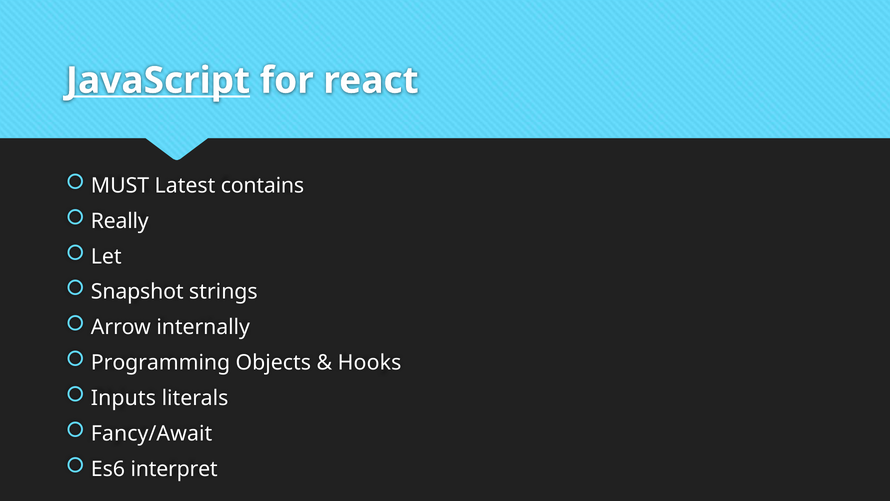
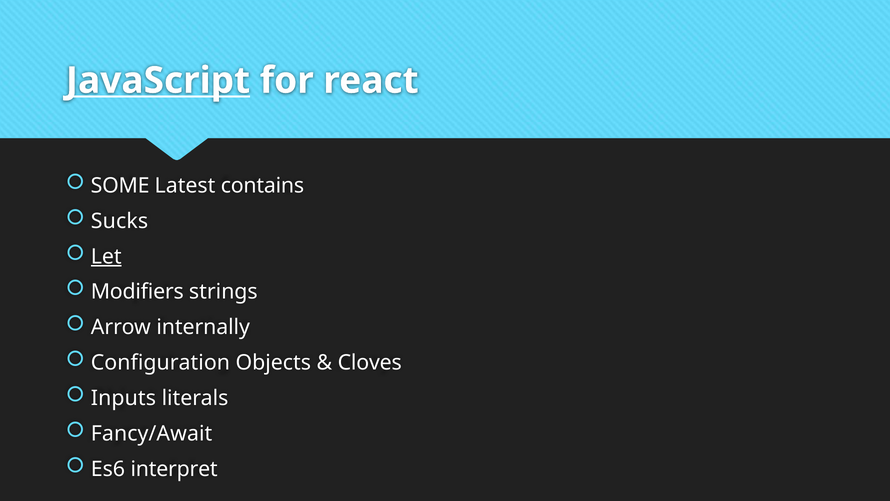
MUST: MUST -> SOME (120, 185)
Really: Really -> Sucks (120, 221)
Let underline: none -> present (106, 256)
Snapshot: Snapshot -> Modifiers (137, 292)
Programming: Programming -> Configuration (160, 362)
Hooks: Hooks -> Cloves (370, 362)
